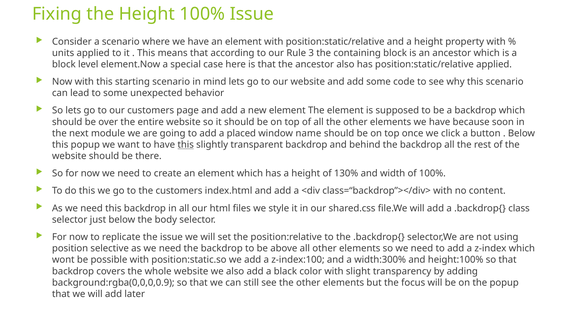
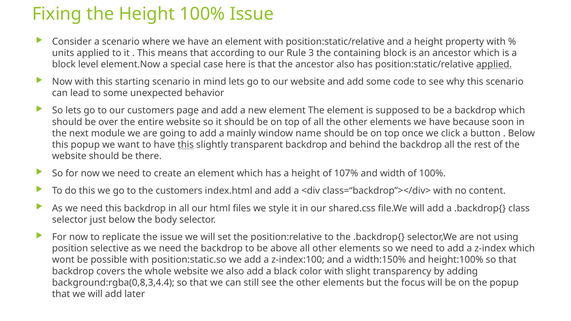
applied underline: none -> present (494, 64)
placed: placed -> mainly (241, 133)
130%: 130% -> 107% (346, 174)
width:300%: width:300% -> width:150% (380, 260)
background:rgba(0,0,0,0.9: background:rgba(0,0,0,0.9 -> background:rgba(0,8,3,4.4 (113, 283)
